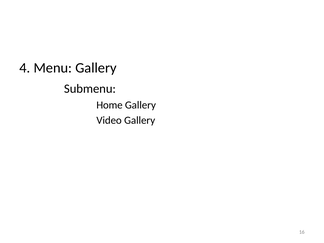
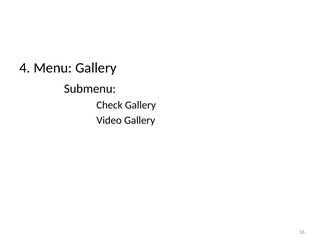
Home: Home -> Check (109, 105)
